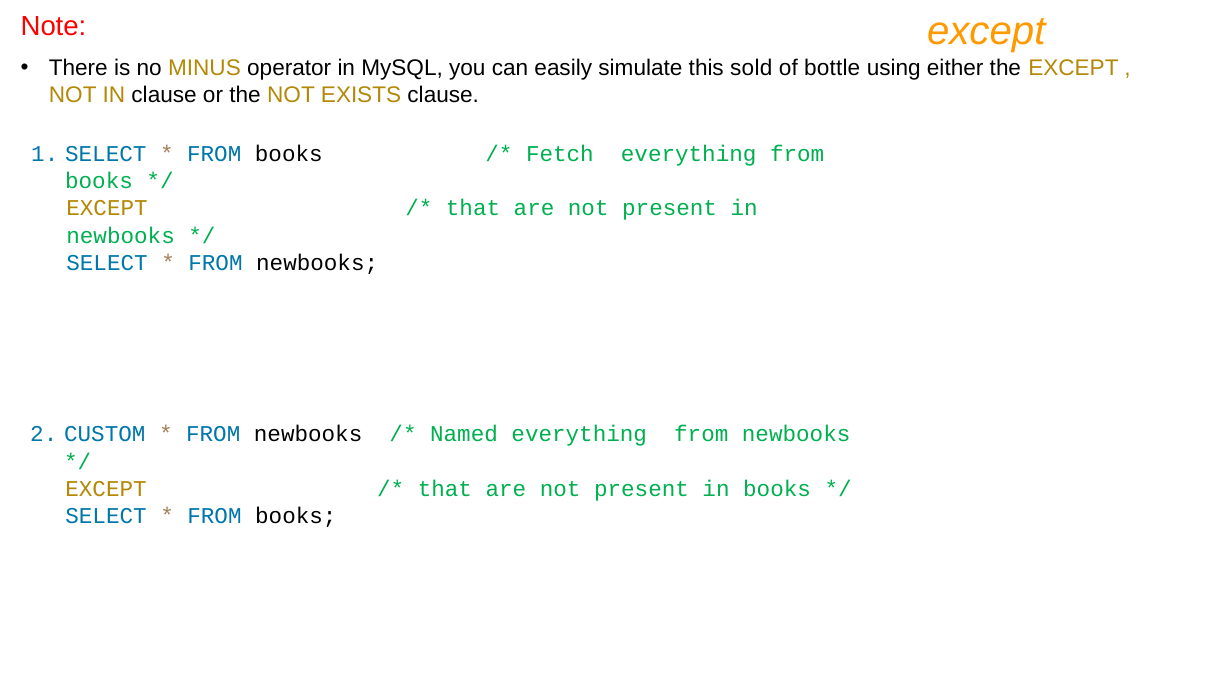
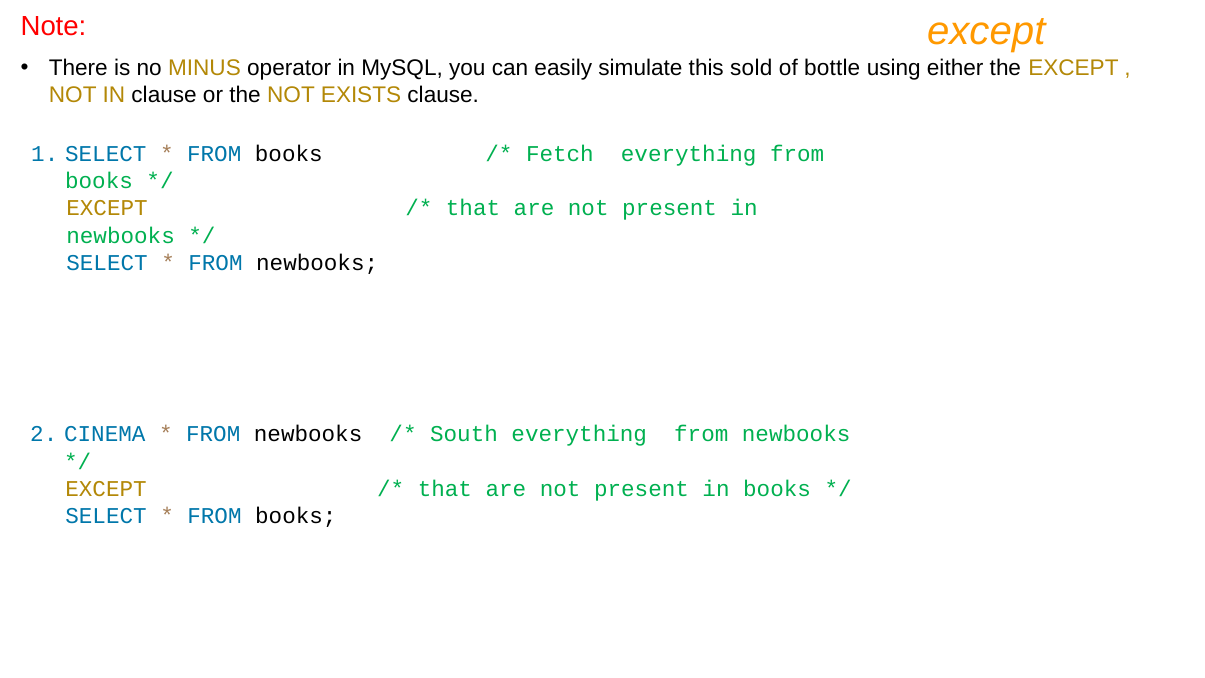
CUSTOM: CUSTOM -> CINEMA (105, 434)
Named: Named -> South (464, 434)
